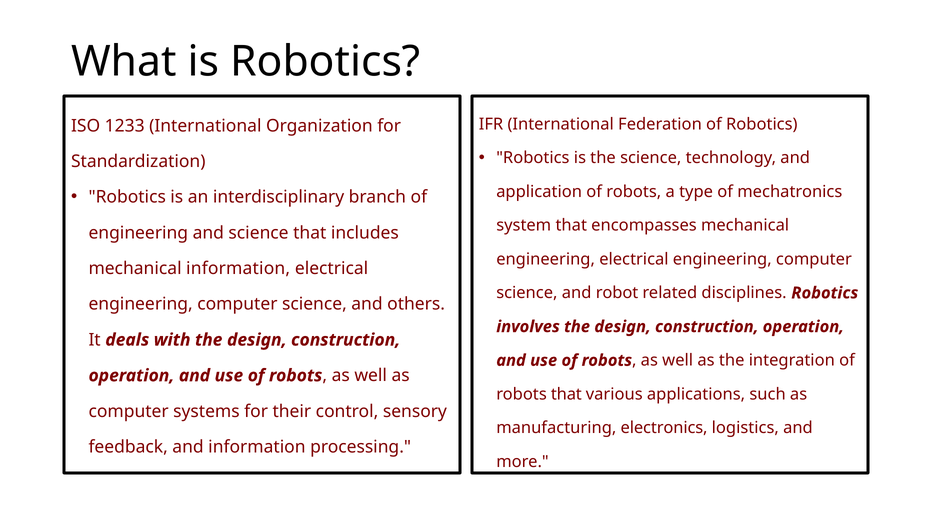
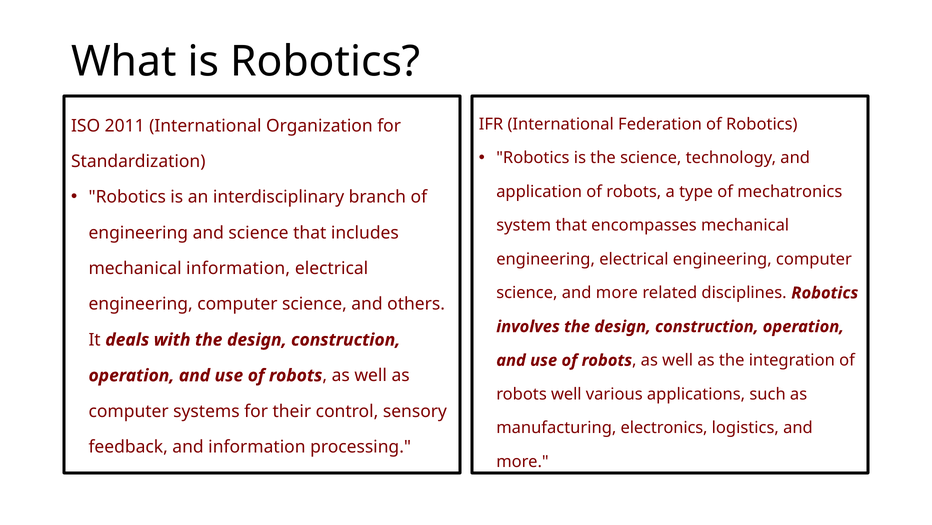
1233: 1233 -> 2011 (125, 126)
science and robot: robot -> more (617, 293)
robots that: that -> well (566, 394)
